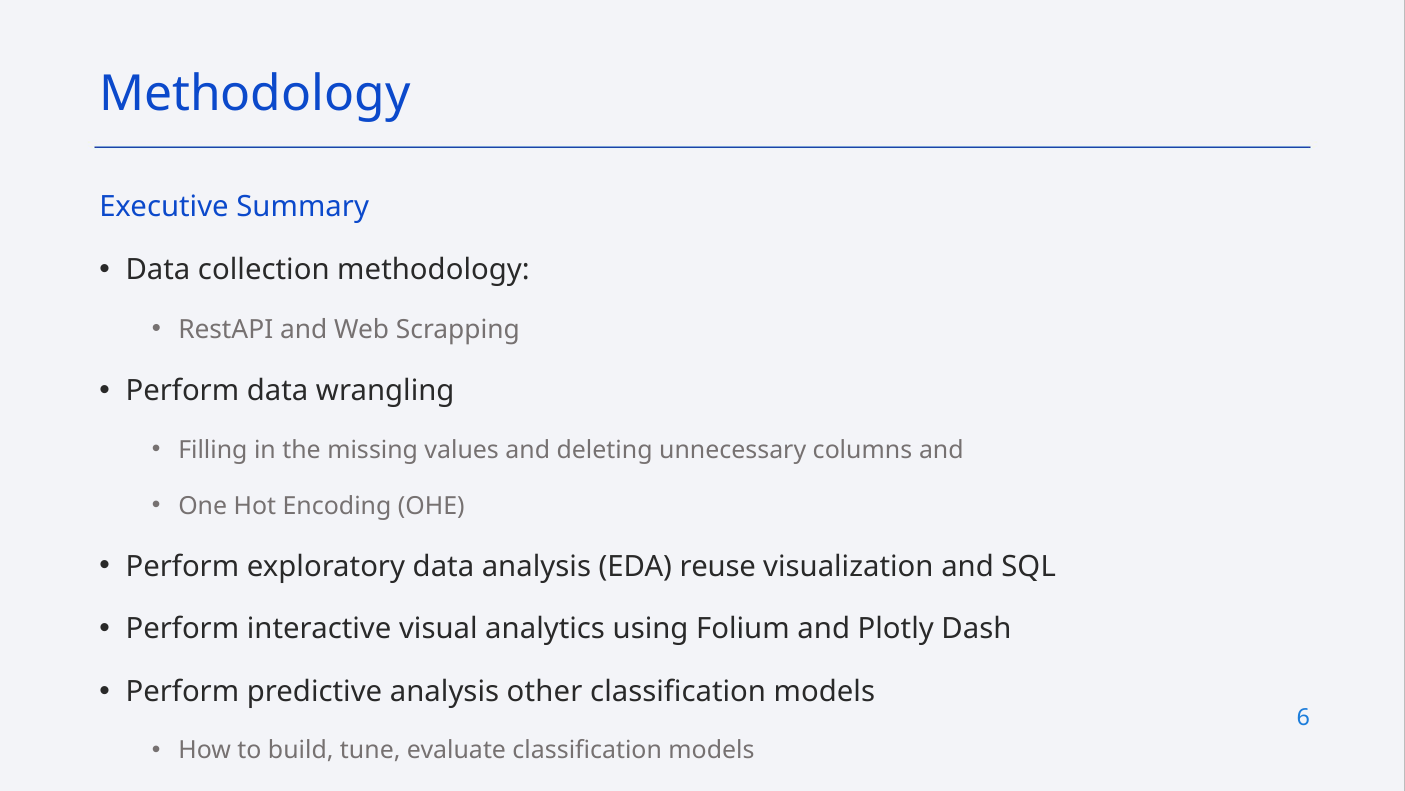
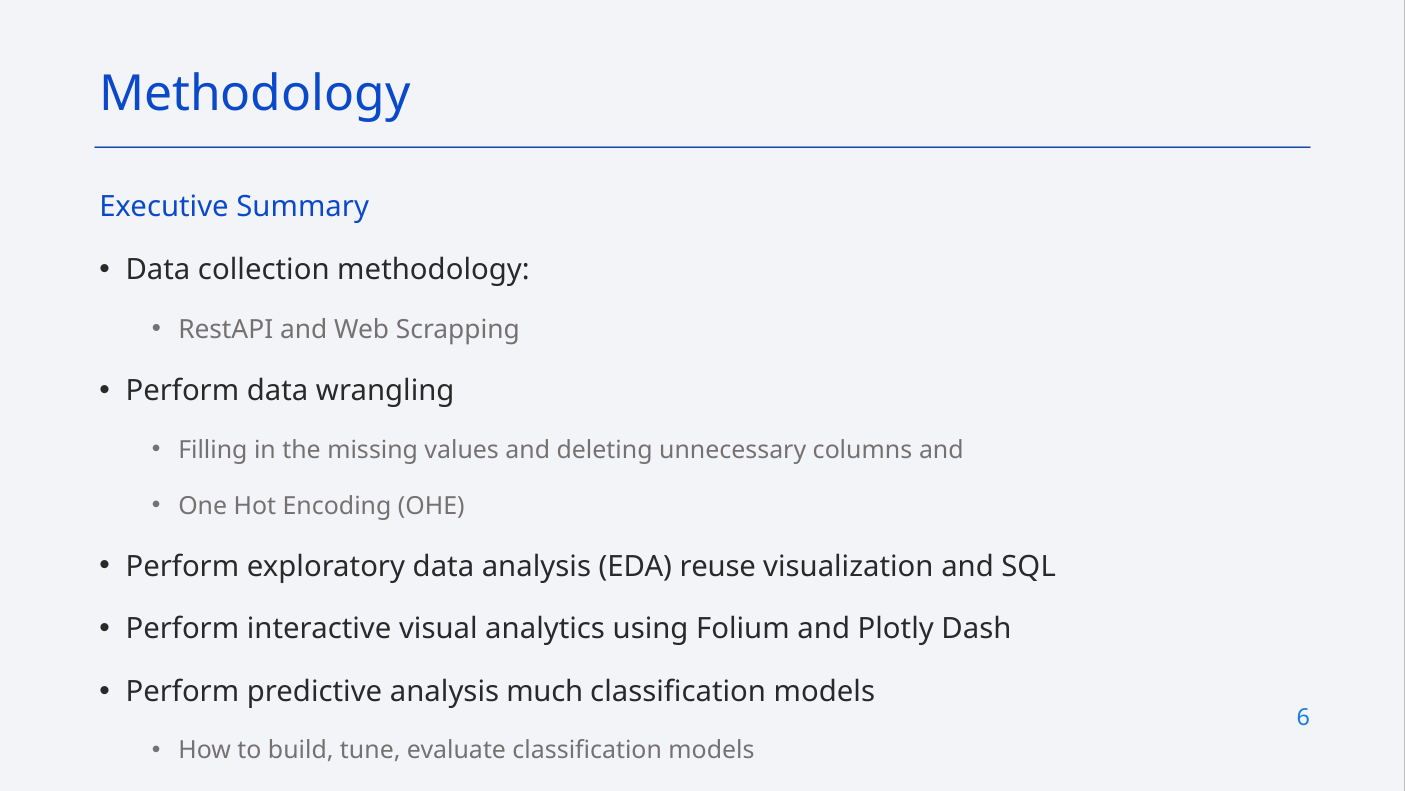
other: other -> much (545, 691)
